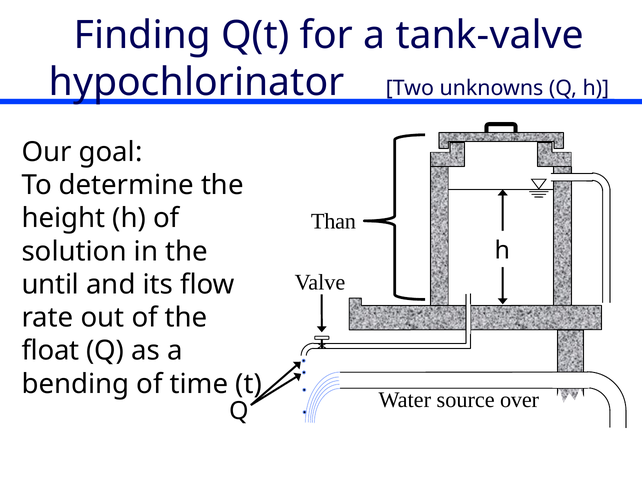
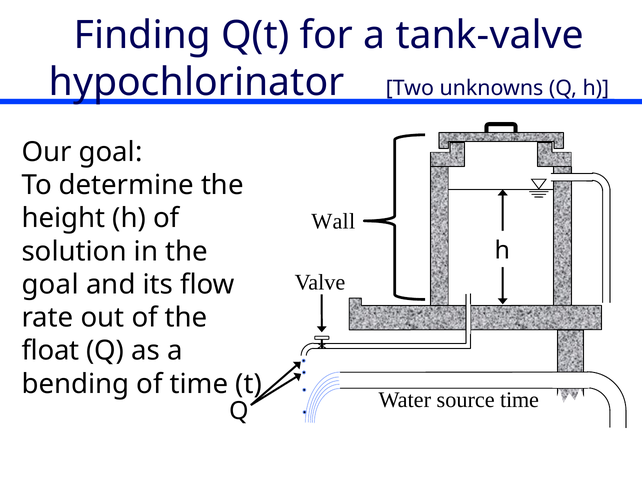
Than: Than -> Wall (333, 221)
until: until -> goal (50, 285)
source over: over -> time (520, 401)
